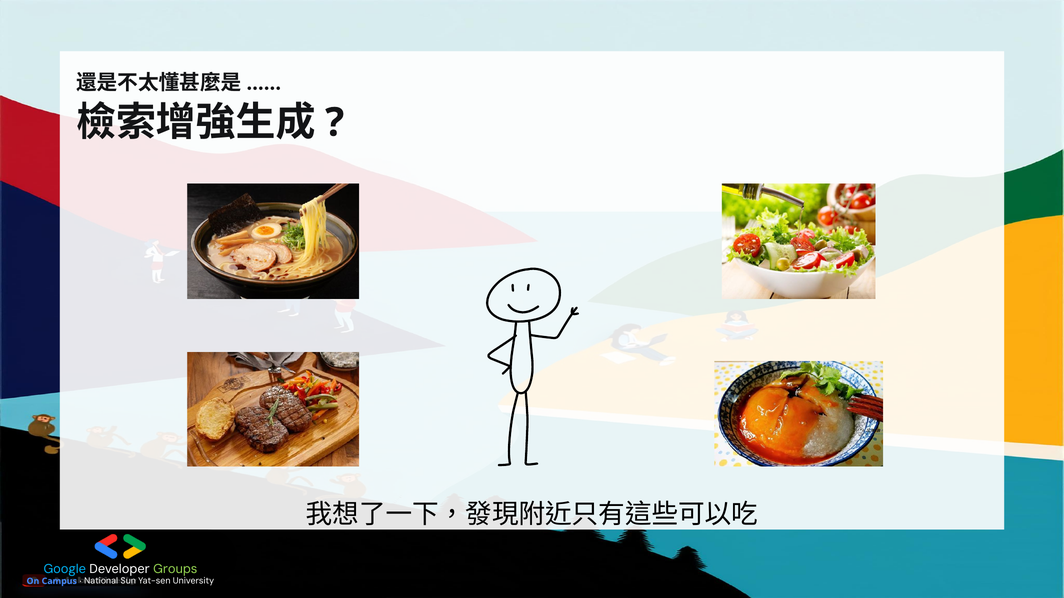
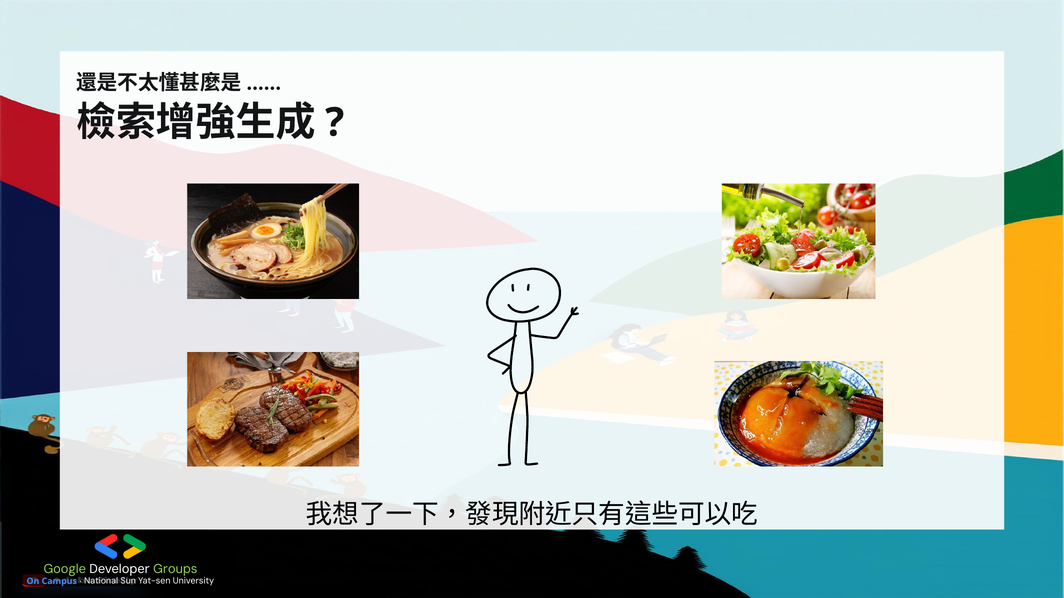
Google colour: light blue -> light green (65, 570)
